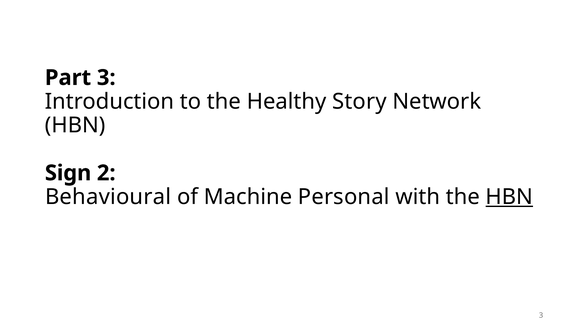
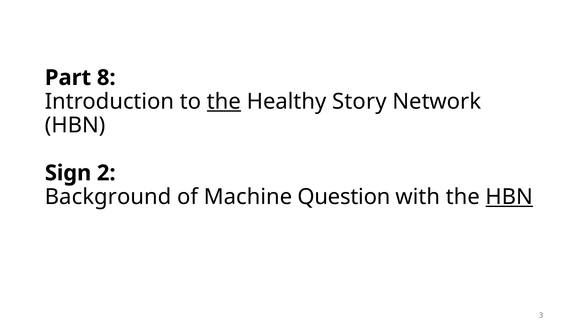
Part 3: 3 -> 8 (106, 78)
the underline: none -> present (224, 101)
Behavioural: Behavioural -> Background (108, 197)
Personal: Personal -> Question (344, 197)
